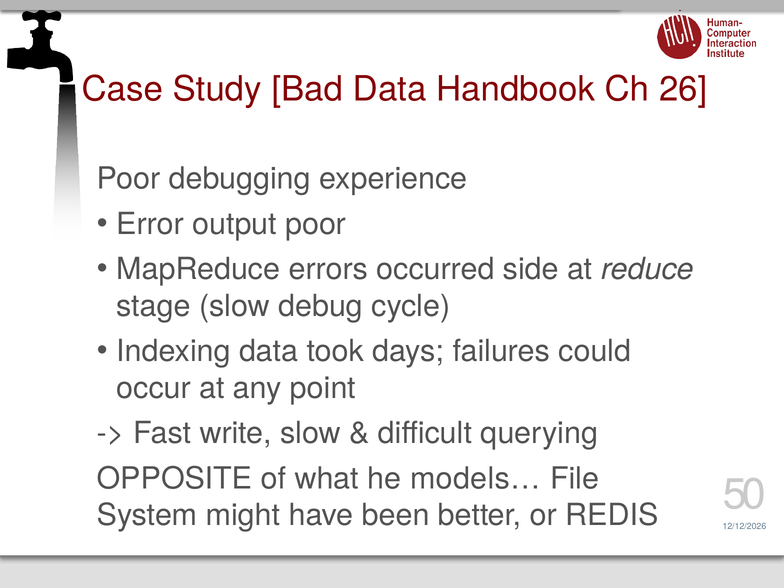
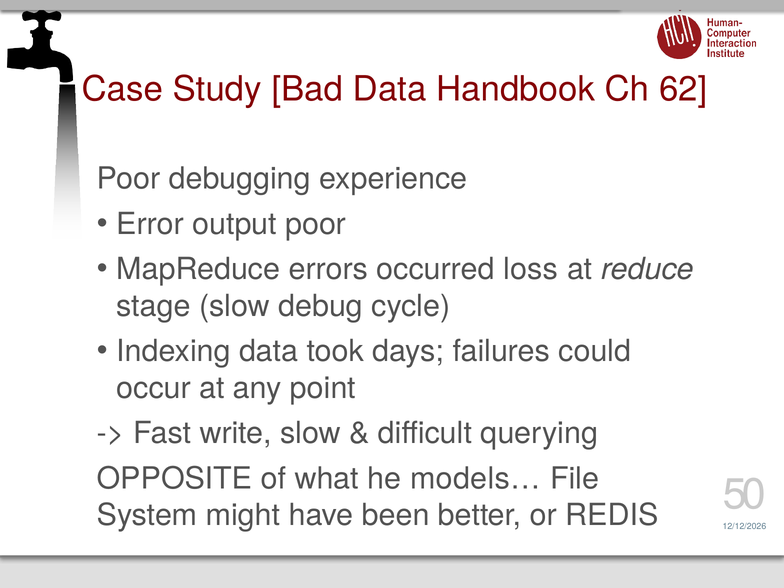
26: 26 -> 62 (683, 89)
side: side -> loss (531, 269)
